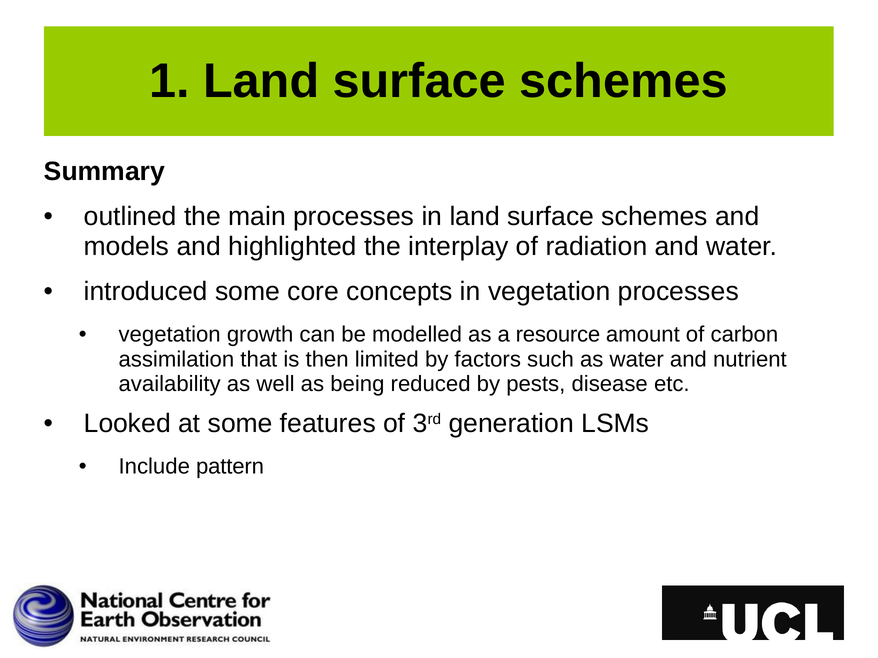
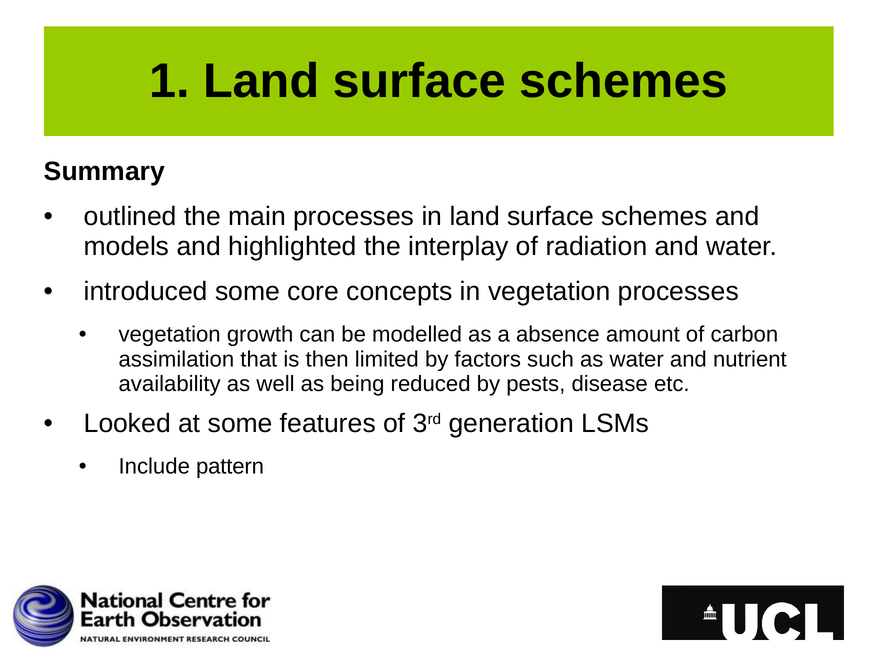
resource: resource -> absence (558, 335)
